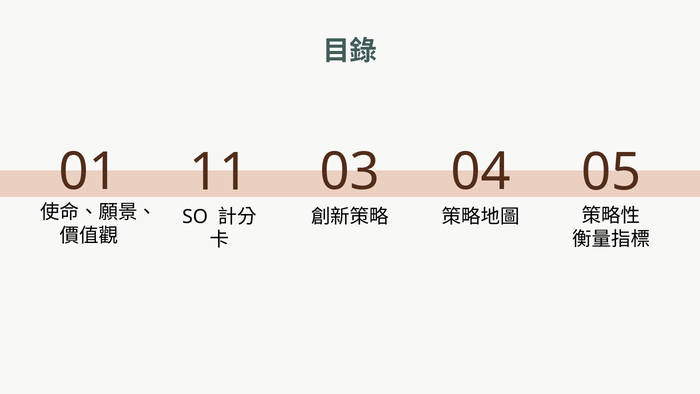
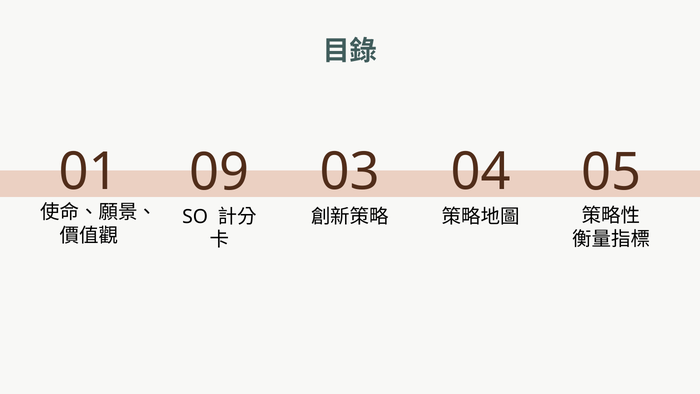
11: 11 -> 09 (219, 172)
